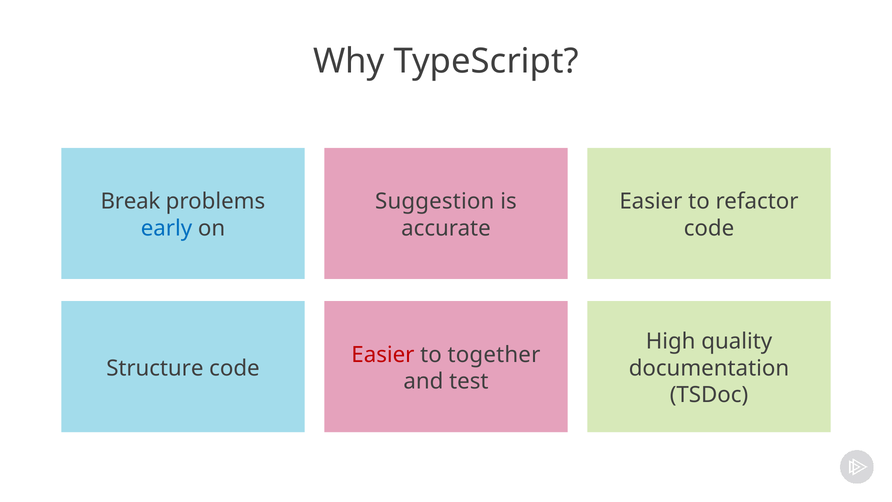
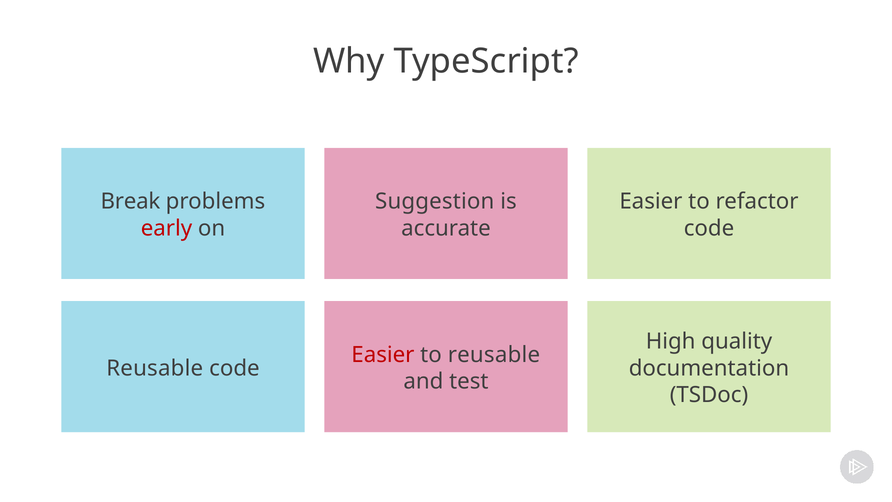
early colour: blue -> red (166, 228)
to together: together -> reusable (494, 355)
Structure: Structure -> Reusable (155, 368)
